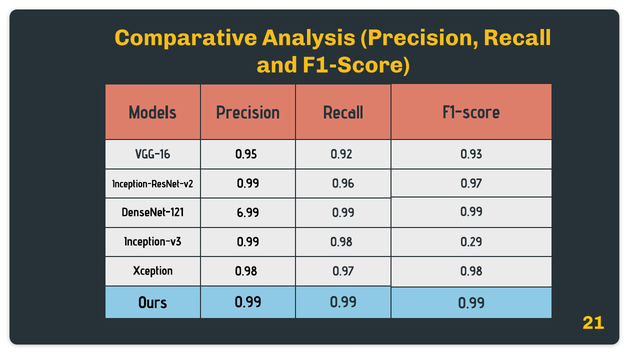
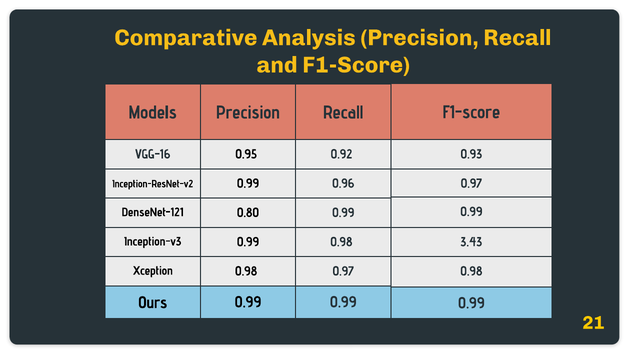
6.99: 6.99 -> 0.80 (248, 213)
0.29: 0.29 -> 3.43 (471, 242)
